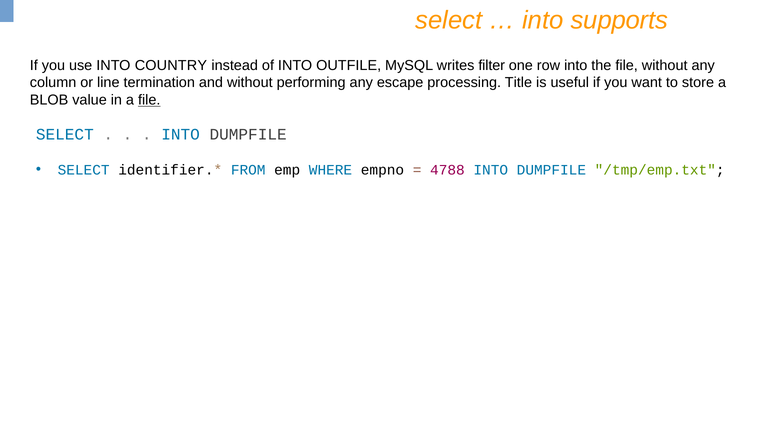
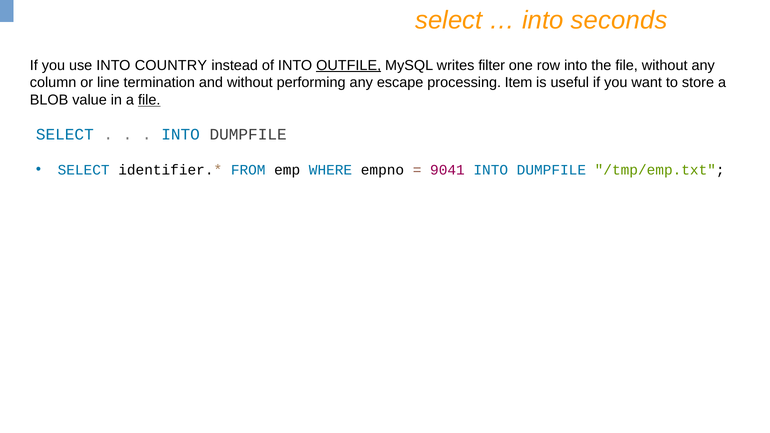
supports: supports -> seconds (619, 20)
OUTFILE underline: none -> present (349, 65)
Title: Title -> Item (519, 83)
4788: 4788 -> 9041 (447, 170)
